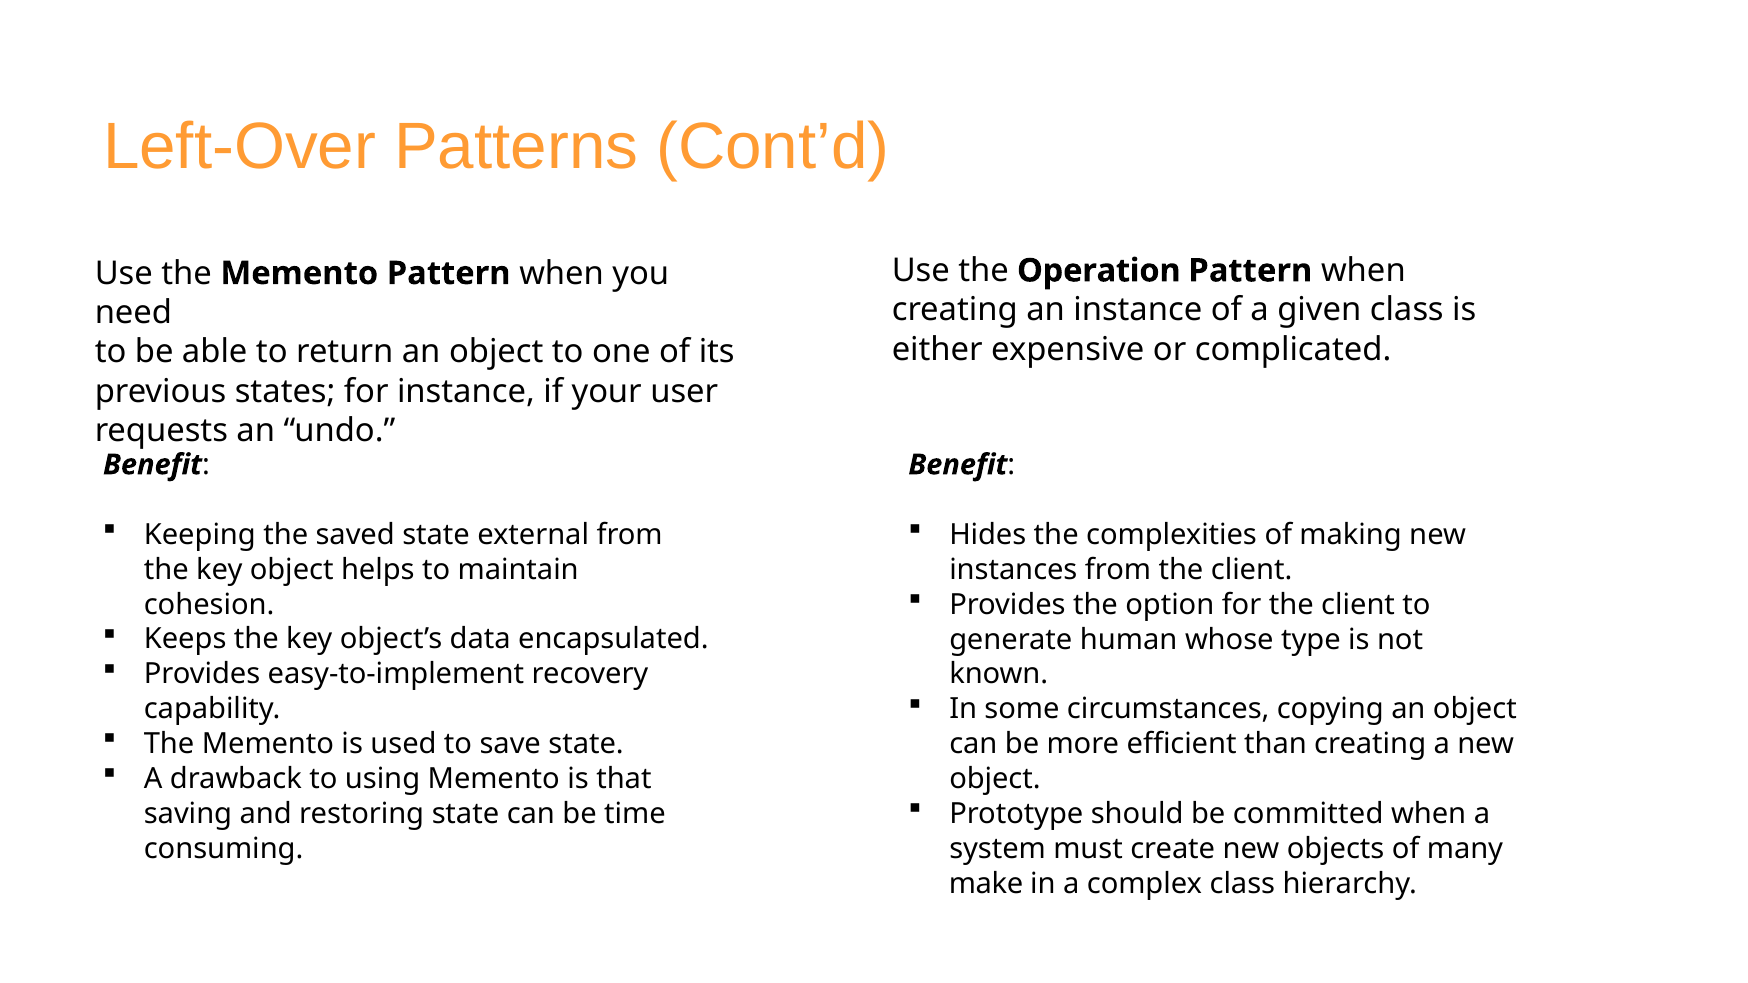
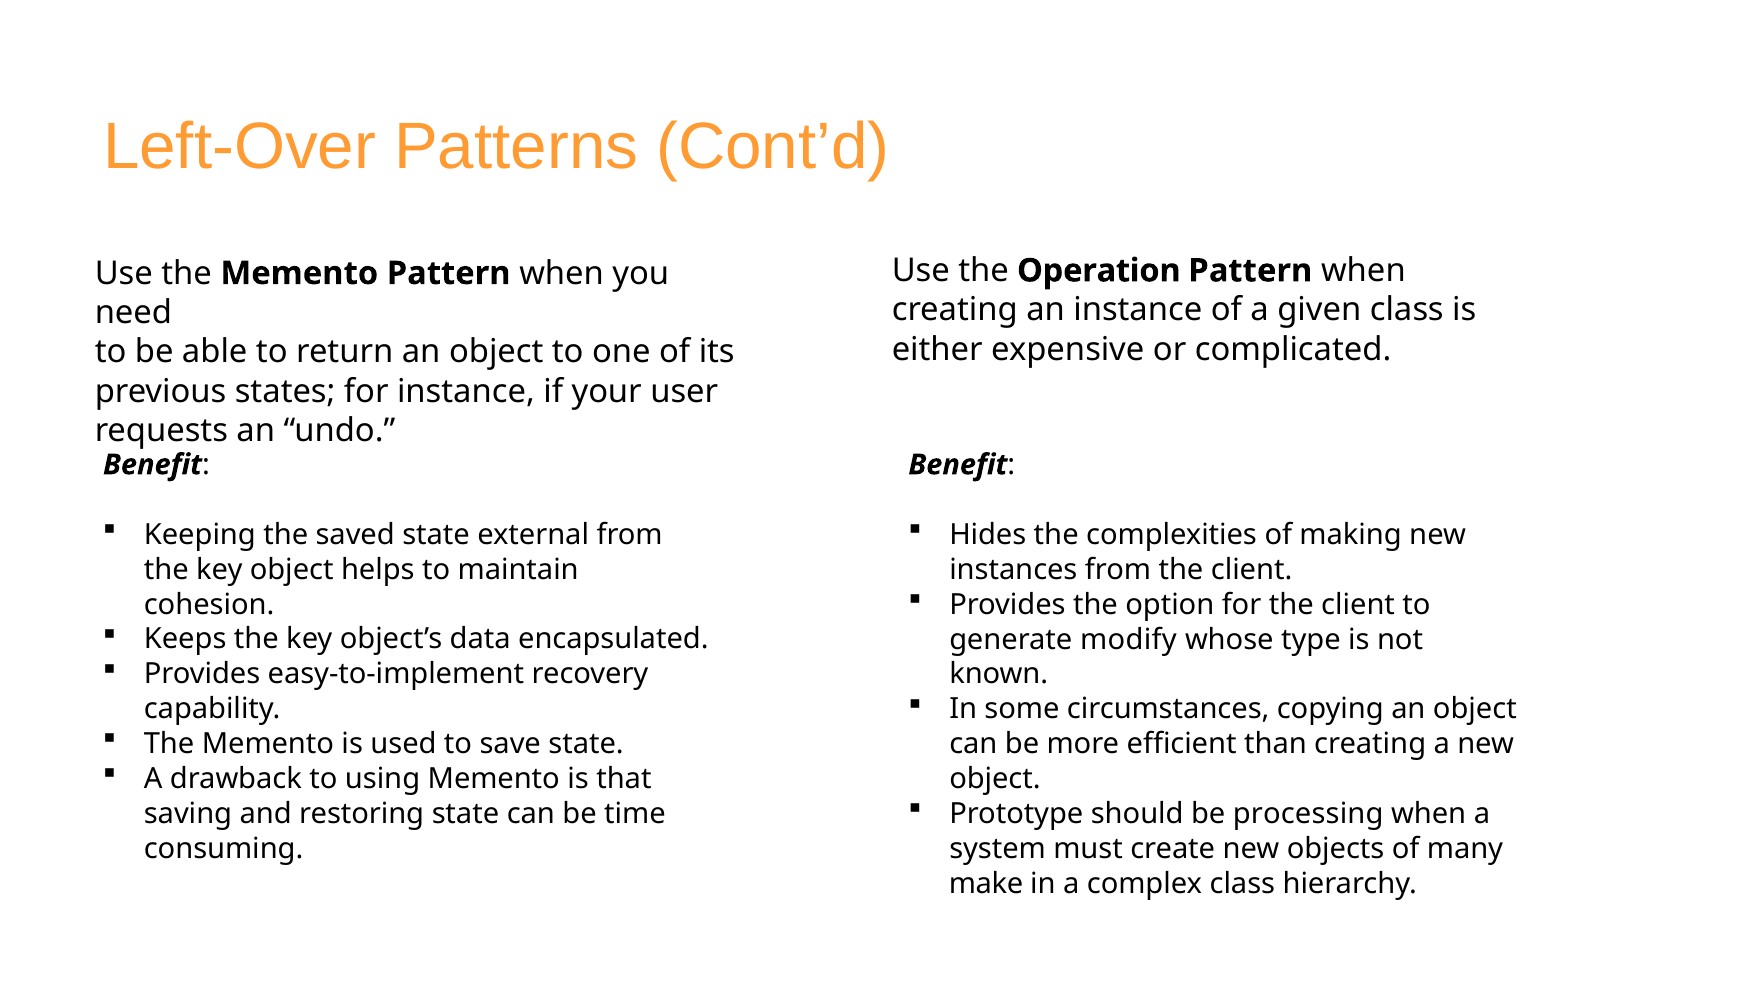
human: human -> modify (1128, 640)
committed: committed -> processing (1308, 814)
